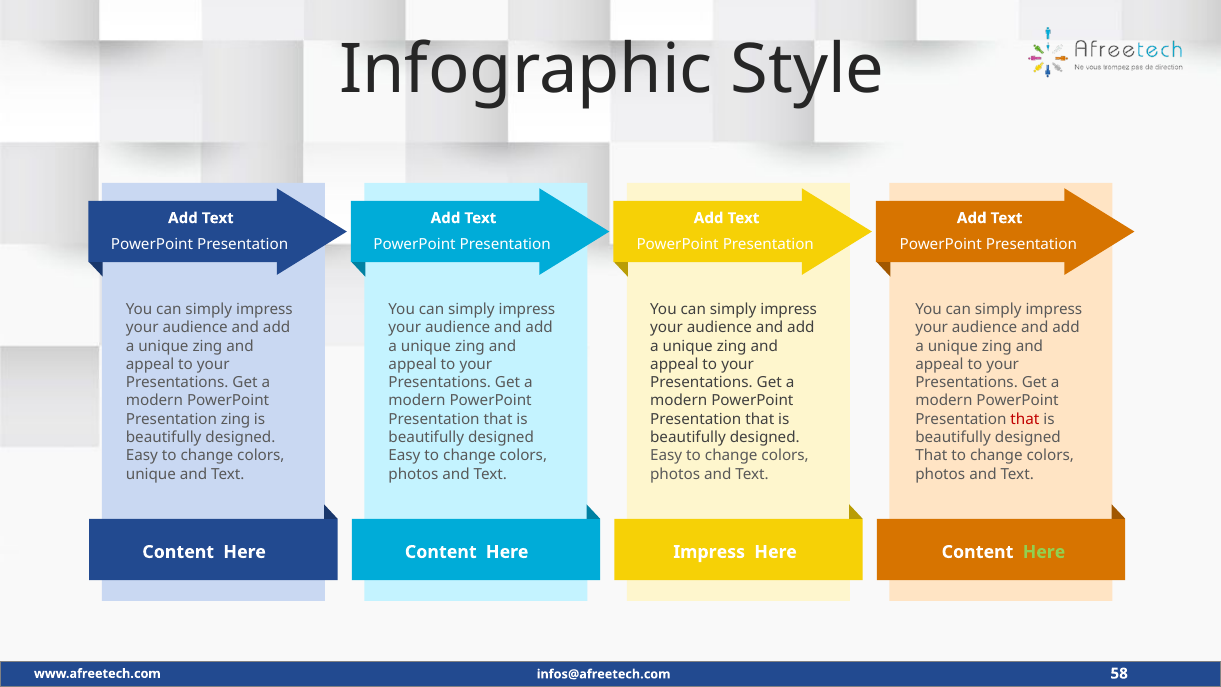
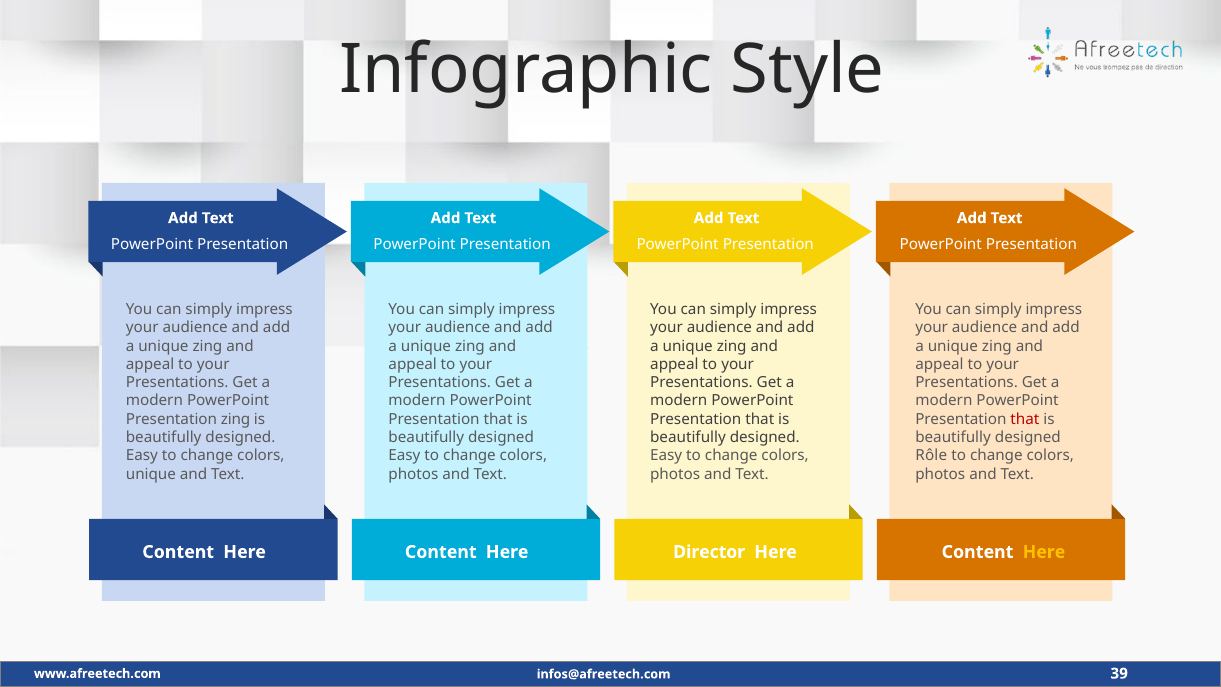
That: That -> Rôle (931, 456)
Impress: Impress -> Director (709, 552)
Here colour: light green -> yellow (1044, 552)
58: 58 -> 39 (1119, 673)
